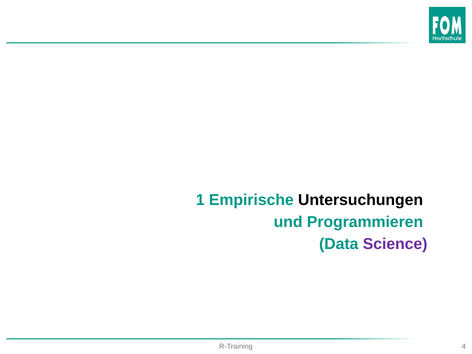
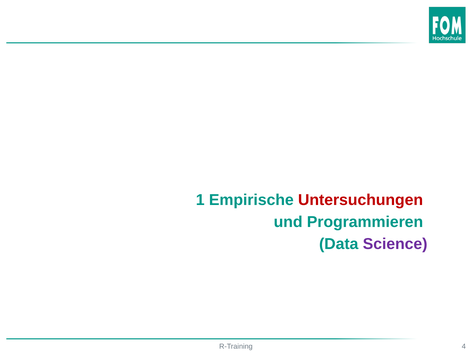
Untersuchungen colour: black -> red (361, 200)
